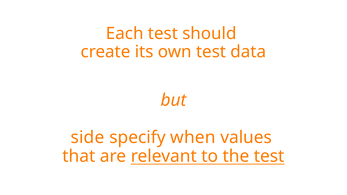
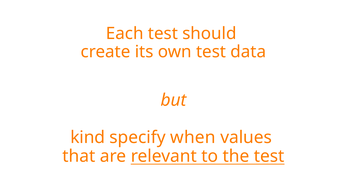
side: side -> kind (88, 138)
